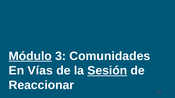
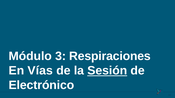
Módulo underline: present -> none (30, 56)
Comunidades: Comunidades -> Respiraciones (110, 56)
Reaccionar: Reaccionar -> Electrónico (41, 85)
